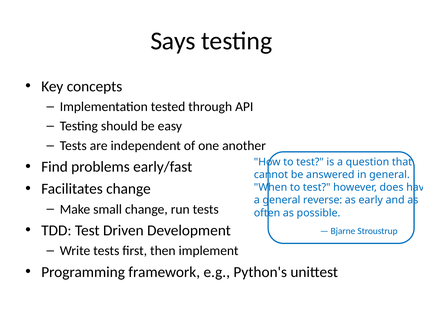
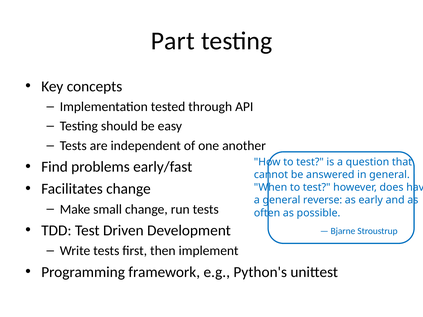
Says: Says -> Part (173, 41)
